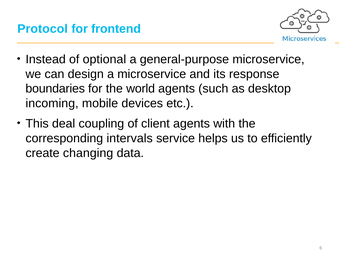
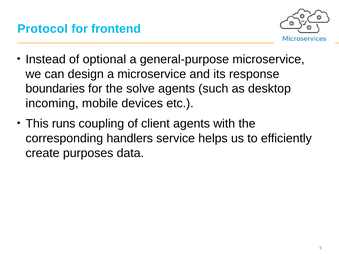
world: world -> solve (141, 89)
deal: deal -> runs (64, 124)
intervals: intervals -> handlers (130, 138)
changing: changing -> purposes (88, 153)
